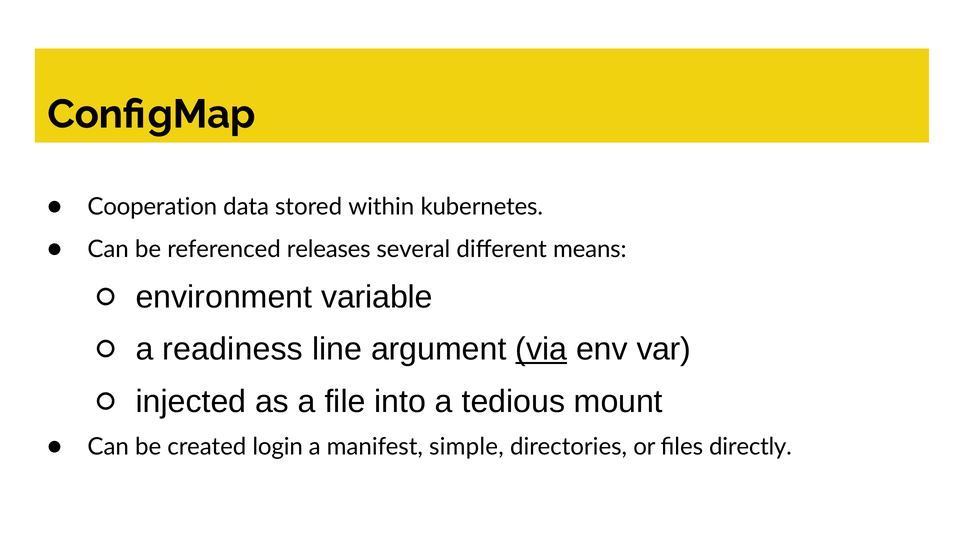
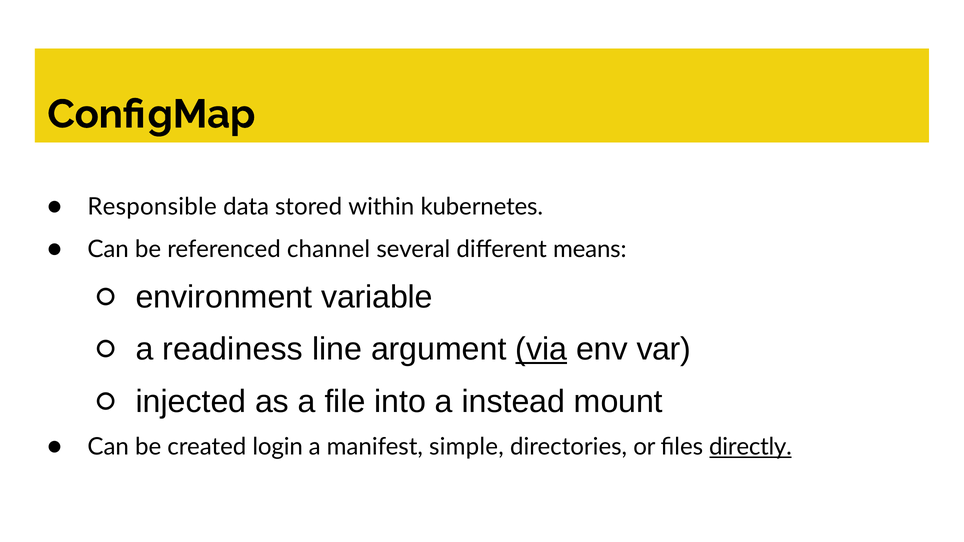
Cooperation: Cooperation -> Responsible (152, 207)
releases: releases -> channel (329, 249)
tedious: tedious -> instead (513, 402)
directly underline: none -> present (750, 447)
